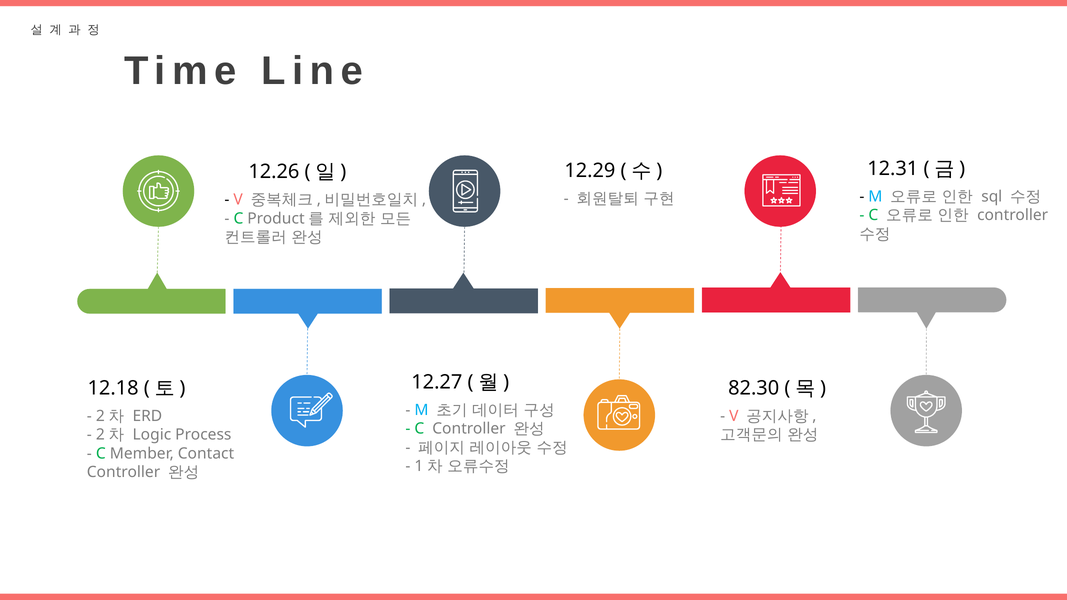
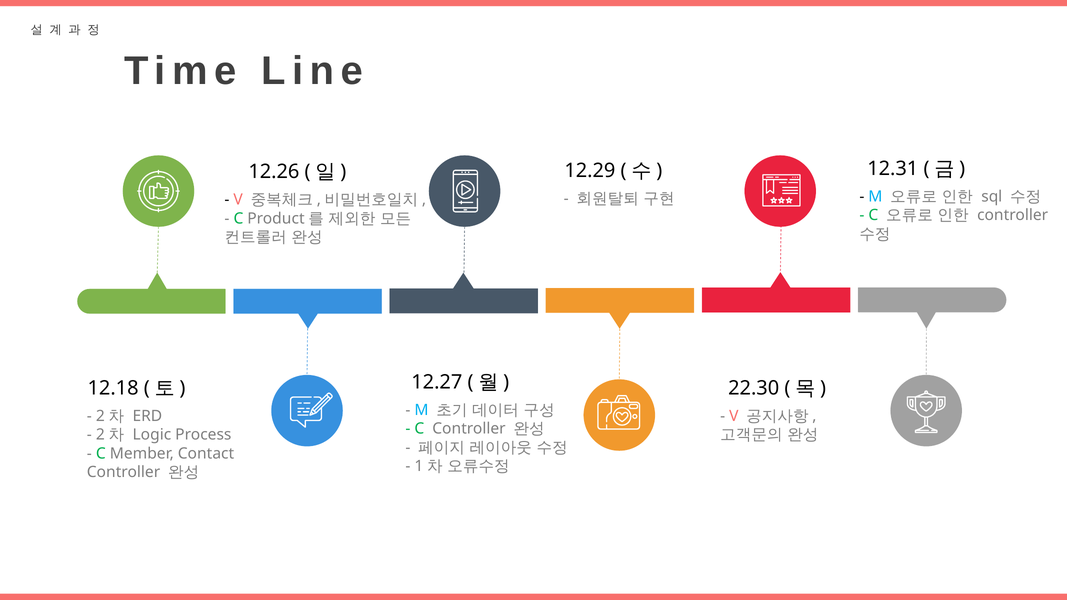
82.30: 82.30 -> 22.30 (754, 388)
